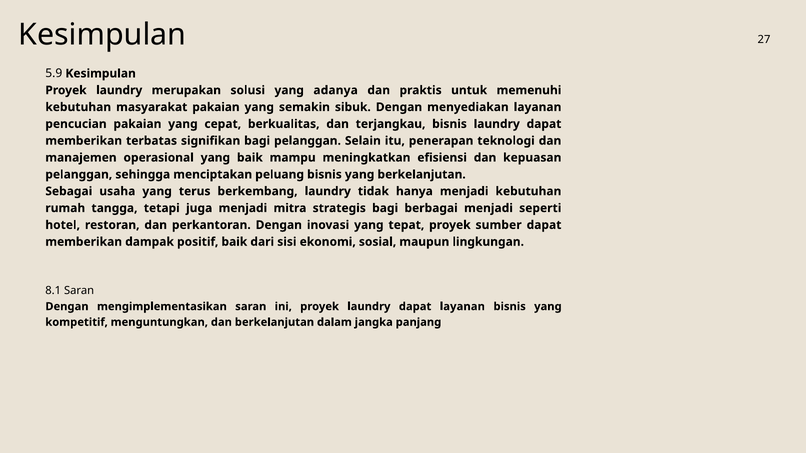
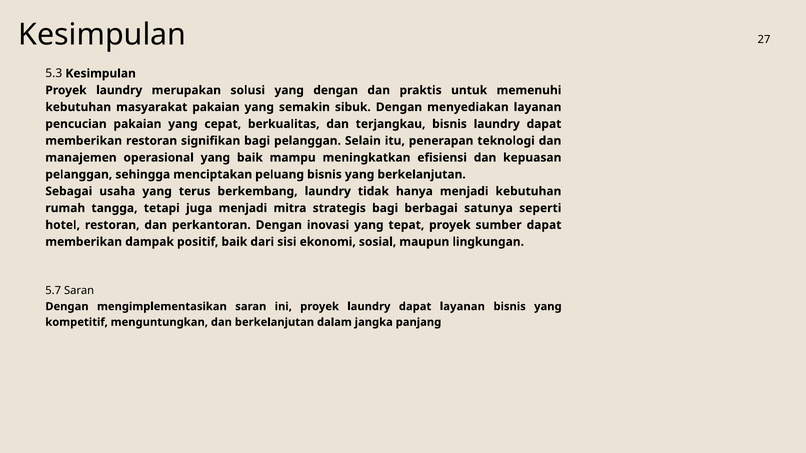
5.9: 5.9 -> 5.3 (54, 73)
yang adanya: adanya -> dengan (336, 90)
memberikan terbatas: terbatas -> restoran (152, 141)
berbagai menjadi: menjadi -> satunya (488, 208)
8.1: 8.1 -> 5.7 (53, 291)
